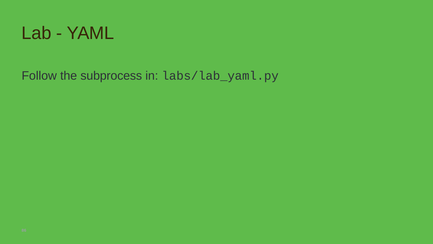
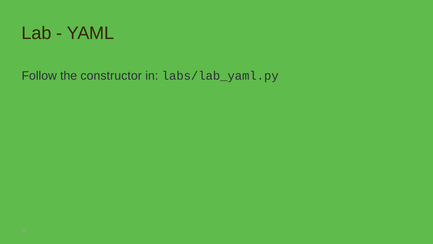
subprocess: subprocess -> constructor (111, 76)
